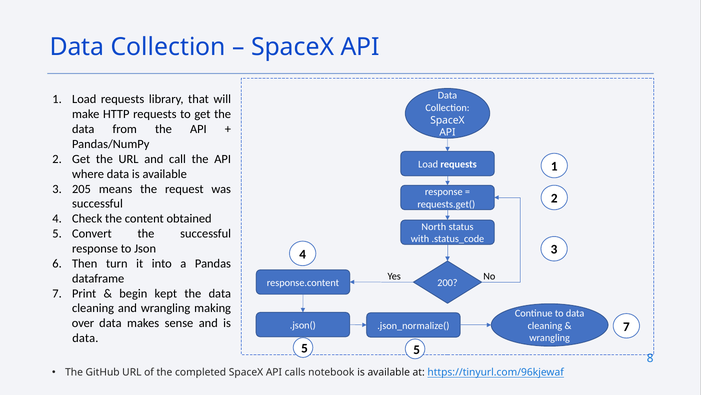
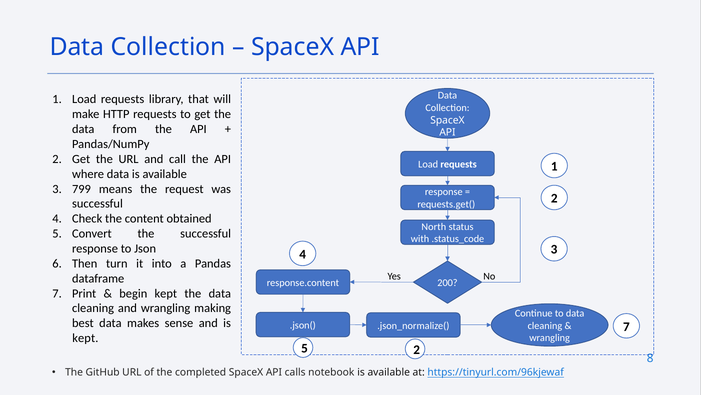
205: 205 -> 799 (81, 189)
over: over -> best (83, 323)
data: data -> kept (85, 338)
5 5: 5 -> 2 (417, 349)
